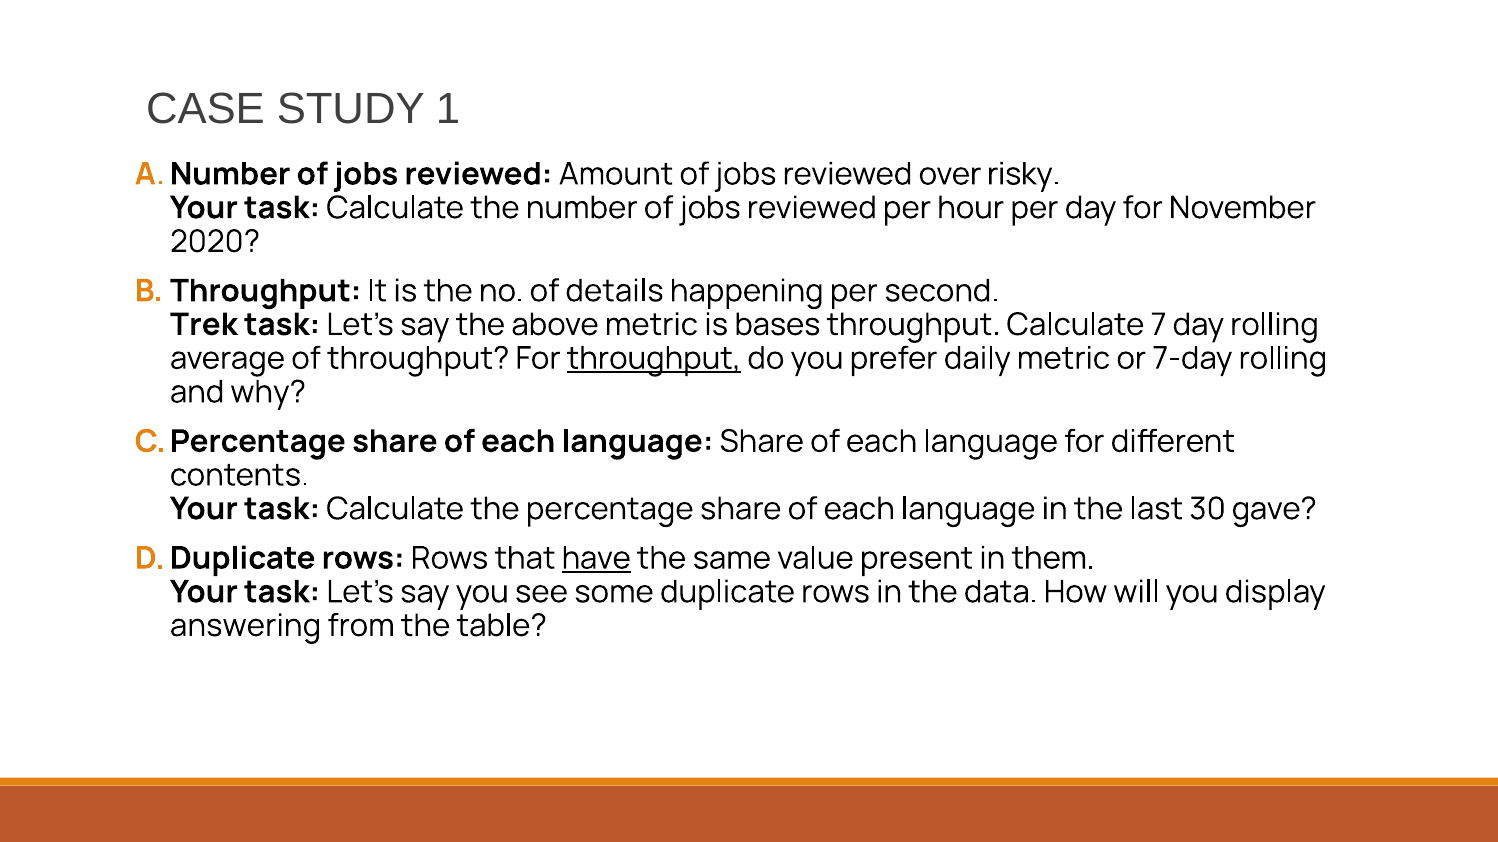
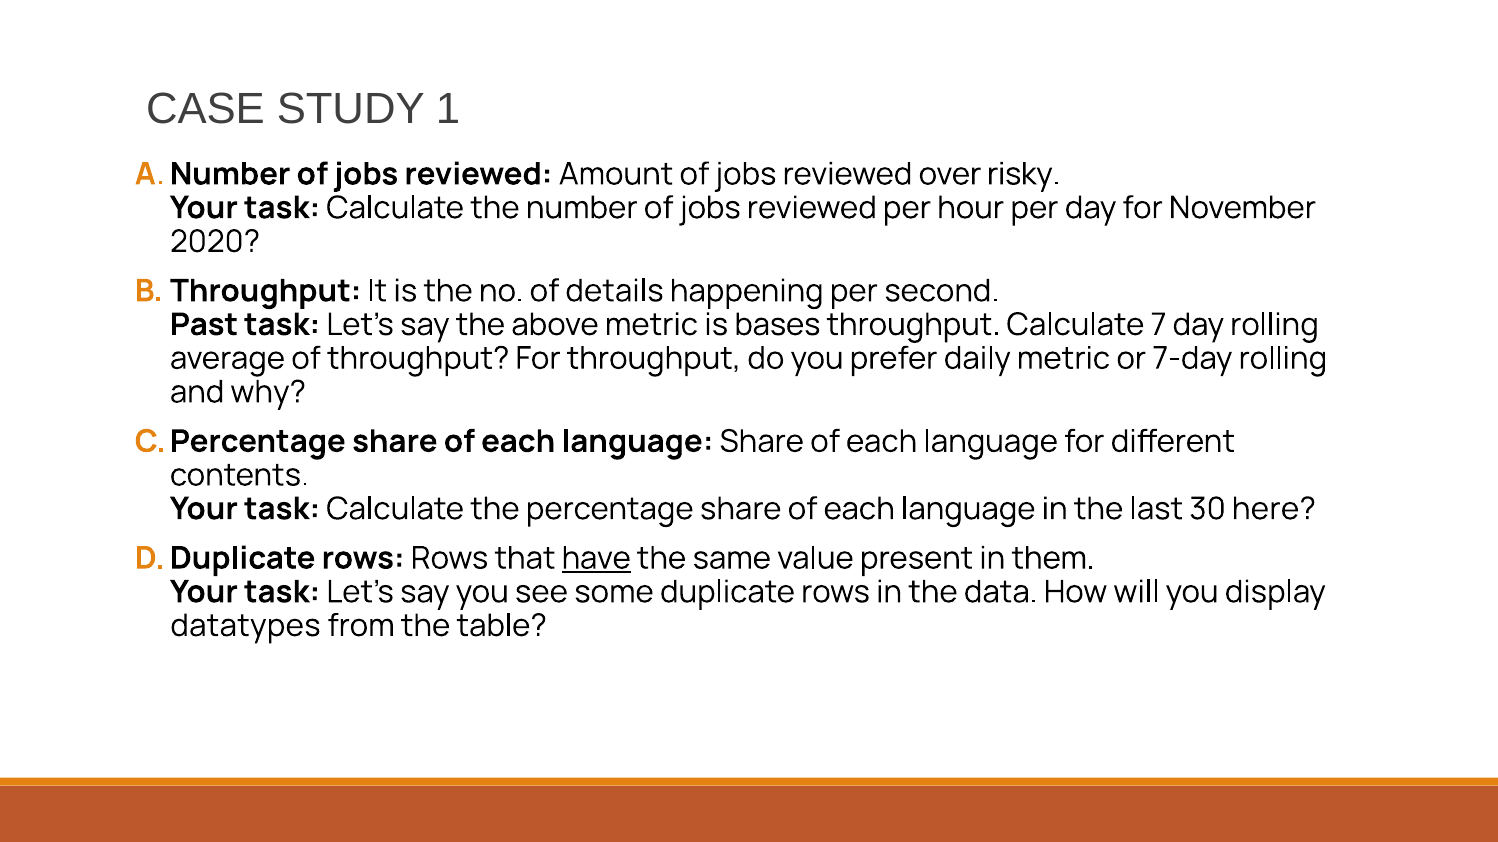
Trek: Trek -> Past (204, 325)
throughput underline: present -> none (654, 359)
gave: gave -> here (1274, 509)
answering: answering -> datatypes (245, 626)
